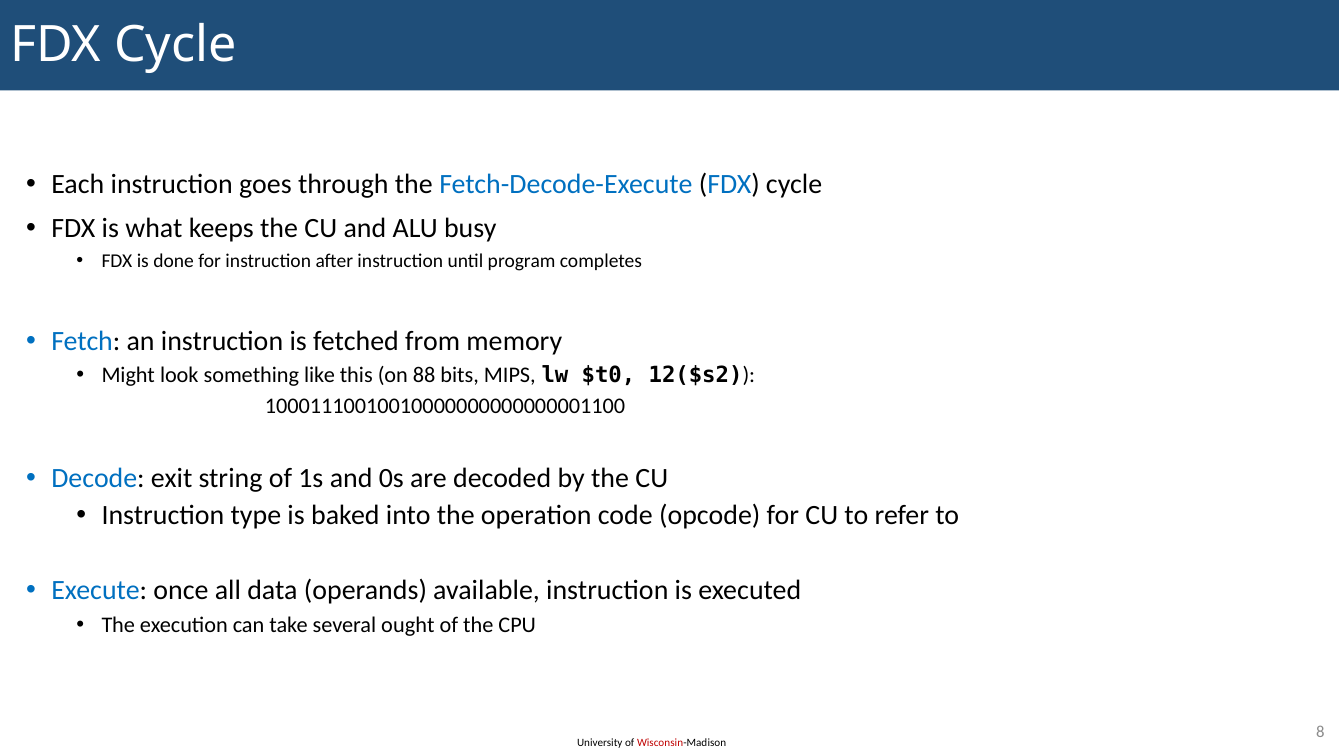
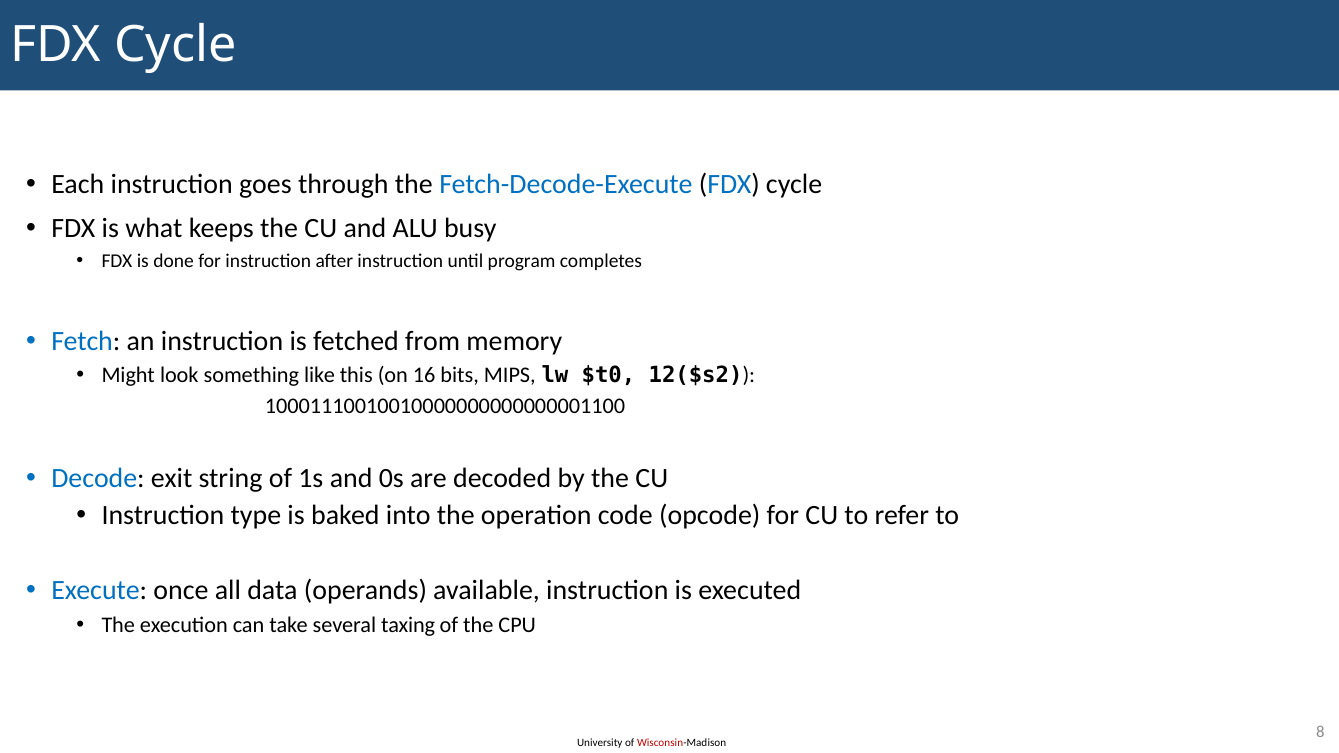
88: 88 -> 16 (424, 376)
ought: ought -> taxing (408, 625)
